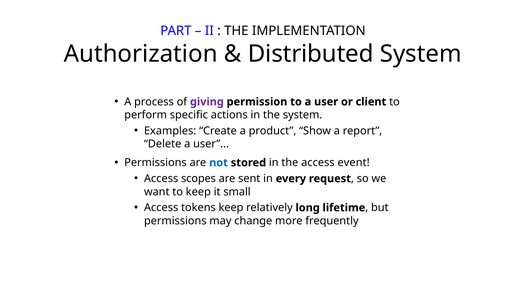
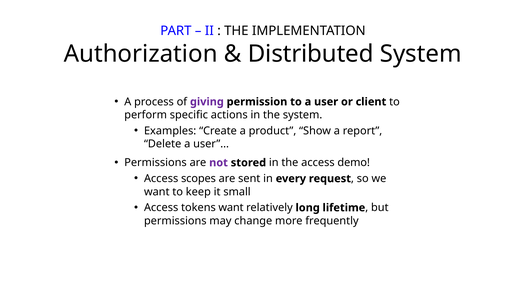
not colour: blue -> purple (219, 163)
event: event -> demo (354, 163)
tokens keep: keep -> want (231, 208)
